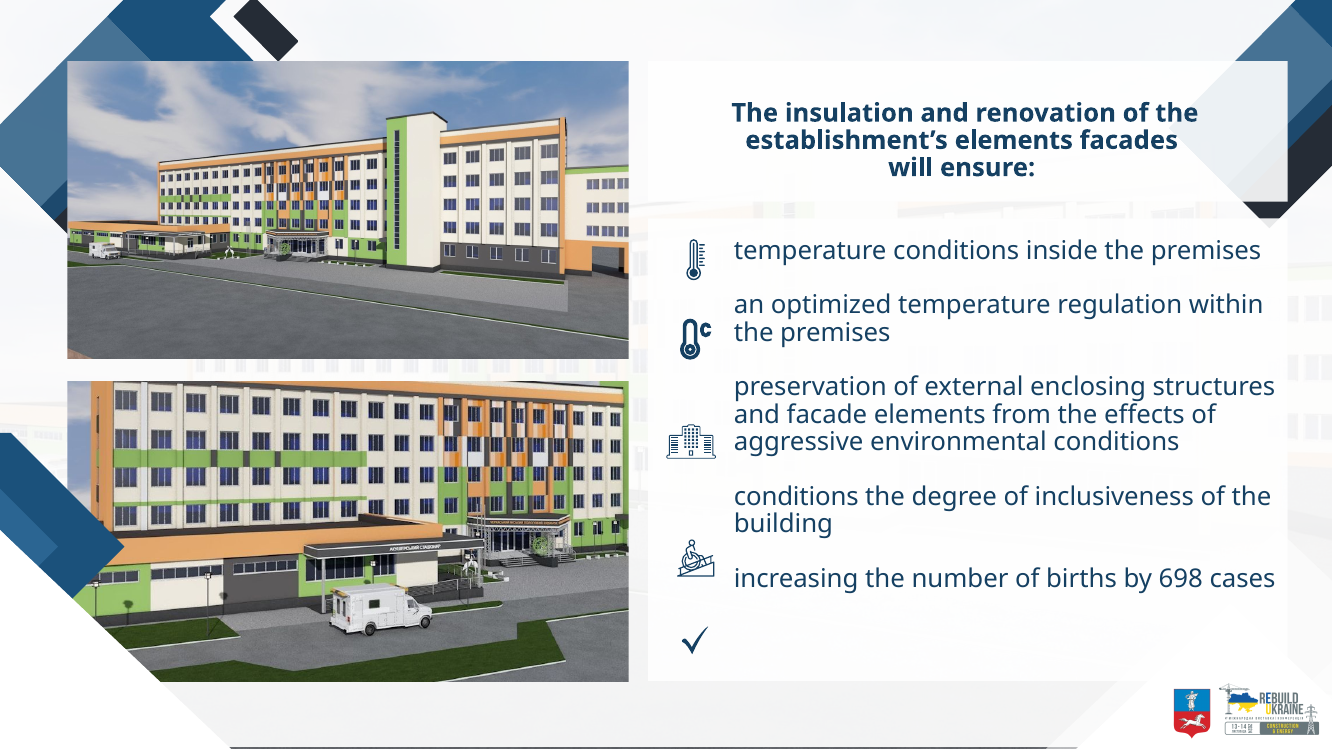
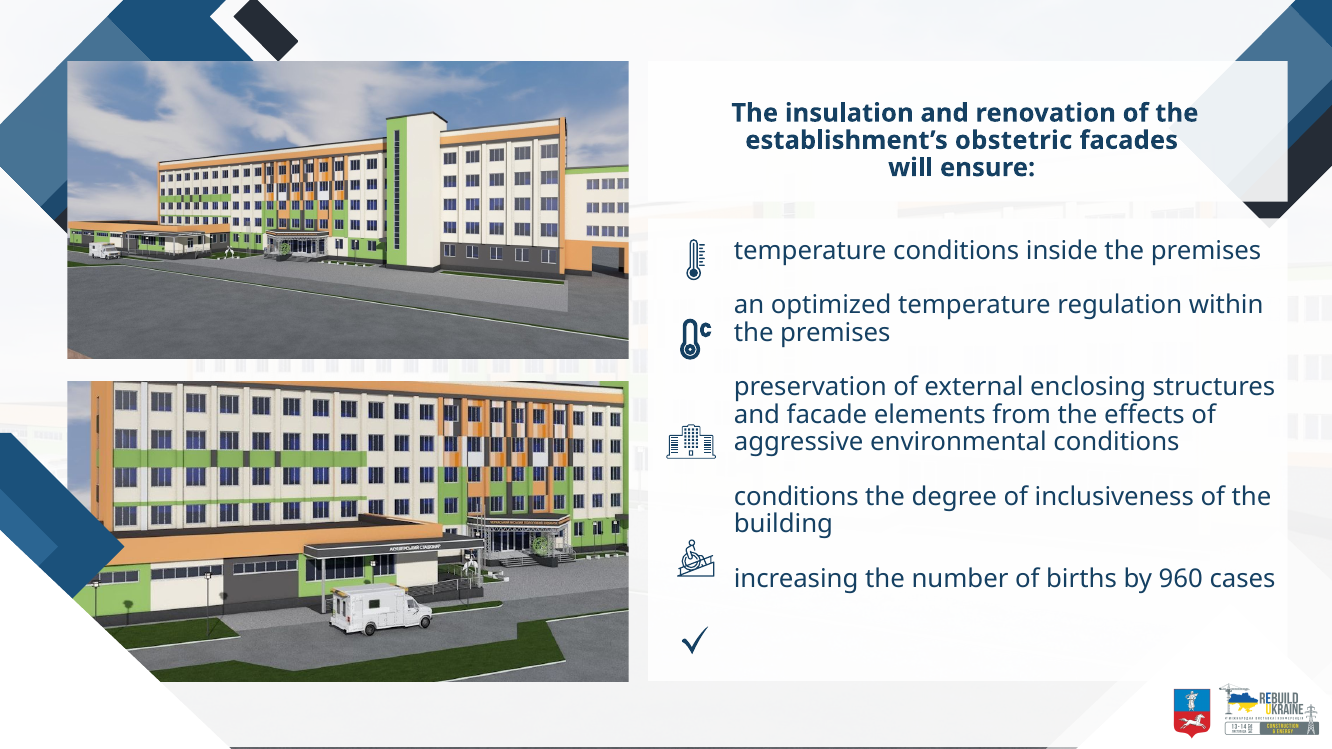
establishment’s elements: elements -> obstetric (1014, 140)
698: 698 -> 960 (1181, 579)
